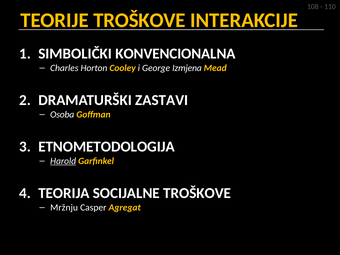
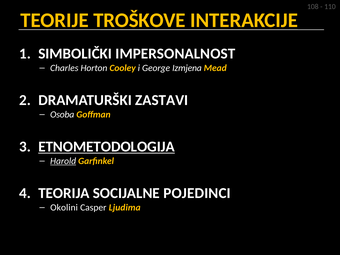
KONVENCIONALNA: KONVENCIONALNA -> IMPERSONALNOST (175, 54)
ETNOMETODOLOGIJA underline: none -> present (107, 147)
SOCIJALNE TROŠKOVE: TROŠKOVE -> POJEDINCI (197, 193)
Mržnju: Mržnju -> Okolini (64, 208)
Agregat: Agregat -> Ljudima (125, 208)
